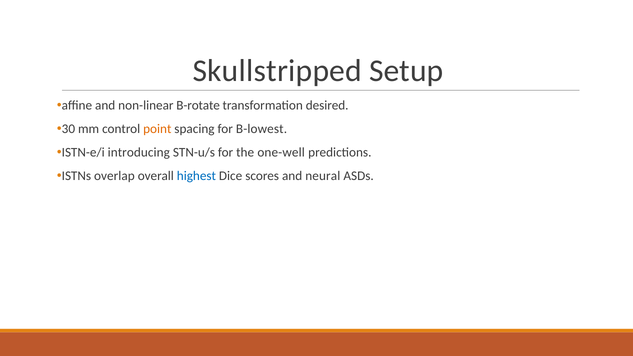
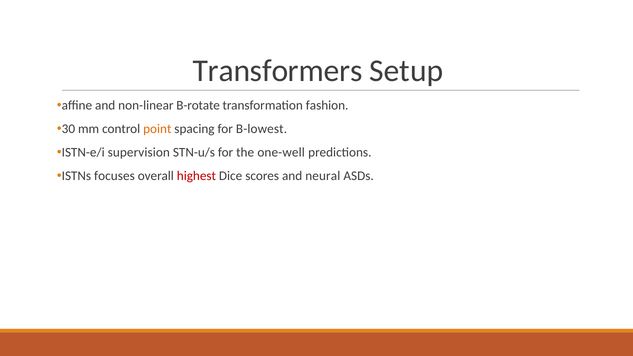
Skullstripped: Skullstripped -> Transformers (278, 71)
desired: desired -> fashion (327, 105)
introducing: introducing -> supervision (139, 152)
overlap: overlap -> focuses (114, 176)
highest colour: blue -> red (196, 176)
